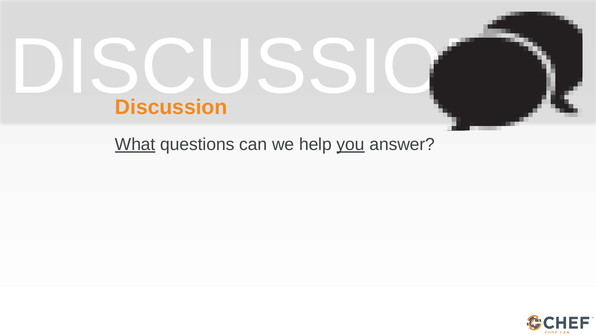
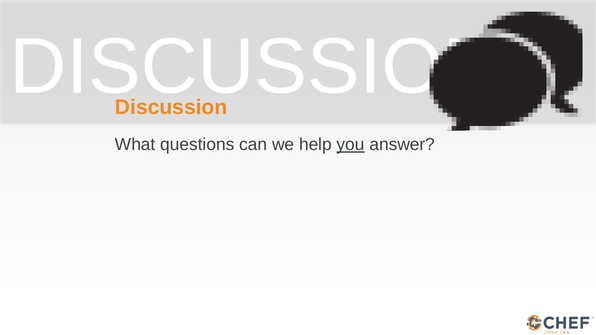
What underline: present -> none (135, 145)
